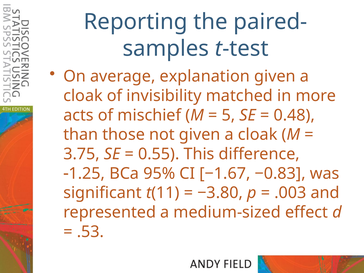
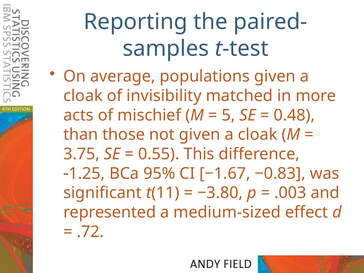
explanation: explanation -> populations (205, 76)
.53: .53 -> .72 (90, 232)
